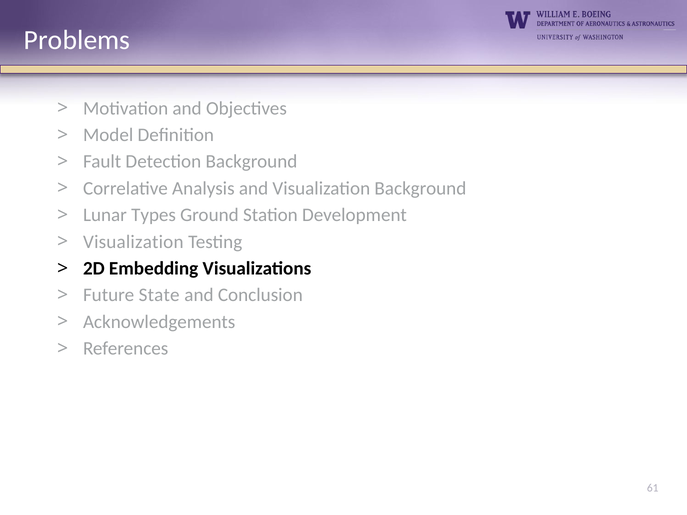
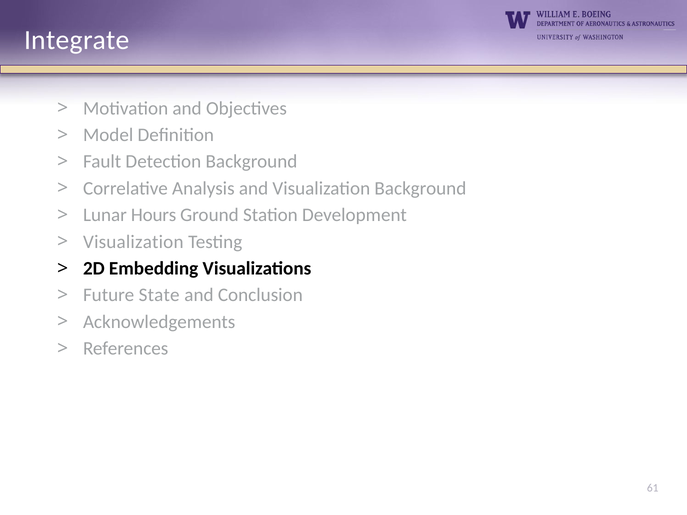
Problems: Problems -> Integrate (77, 40)
Types: Types -> Hours (154, 215)
